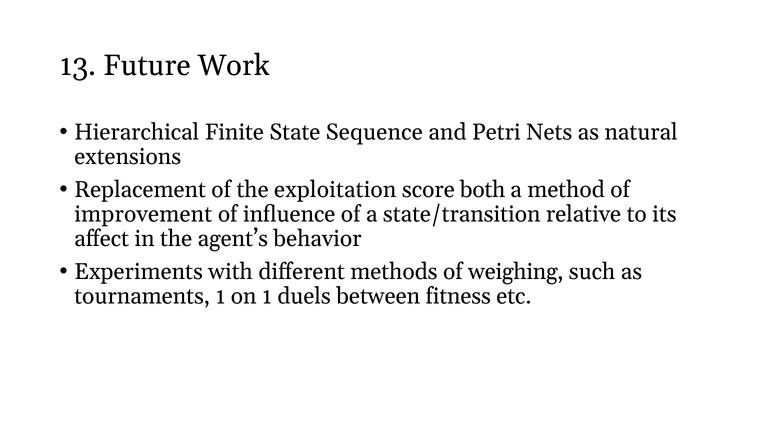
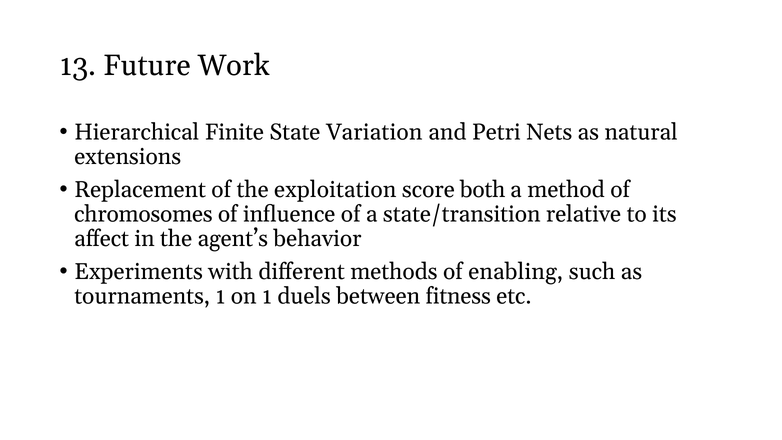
Sequence: Sequence -> Variation (374, 132)
improvement: improvement -> chromosomes (143, 214)
weighing: weighing -> enabling (516, 271)
